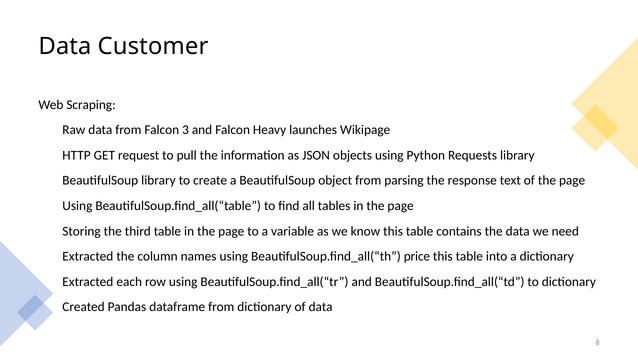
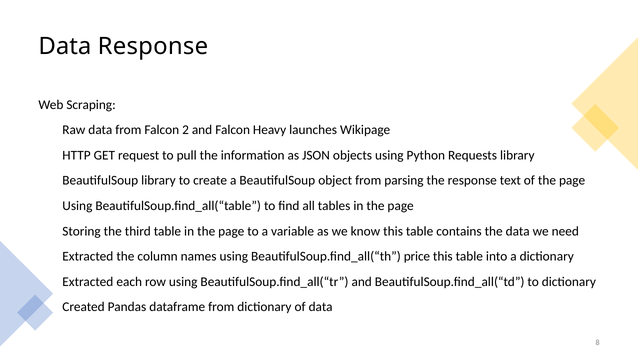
Data Customer: Customer -> Response (153, 46)
3: 3 -> 2 (186, 130)
